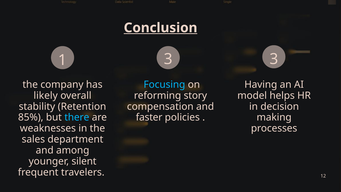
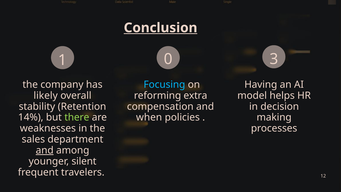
1 3: 3 -> 0 (168, 59)
story: story -> extra (195, 95)
85%: 85% -> 14% (31, 117)
there colour: light blue -> light green (77, 117)
faster: faster -> when (149, 117)
and underline: none -> present (45, 150)
